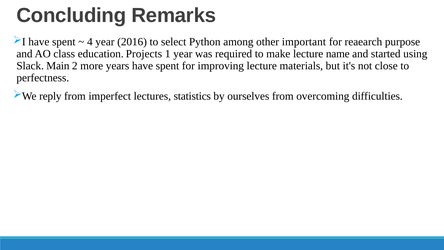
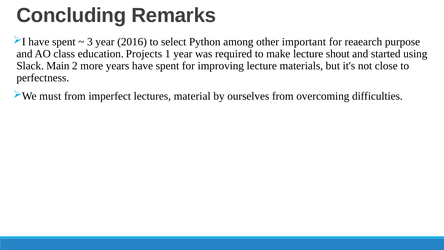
4: 4 -> 3 (90, 42)
name: name -> shout (338, 54)
reply: reply -> must (50, 96)
statistics: statistics -> material (192, 96)
